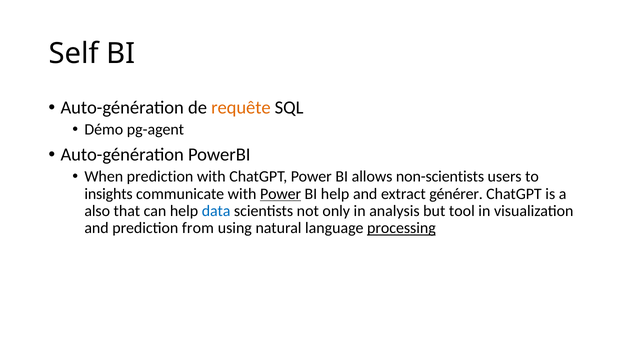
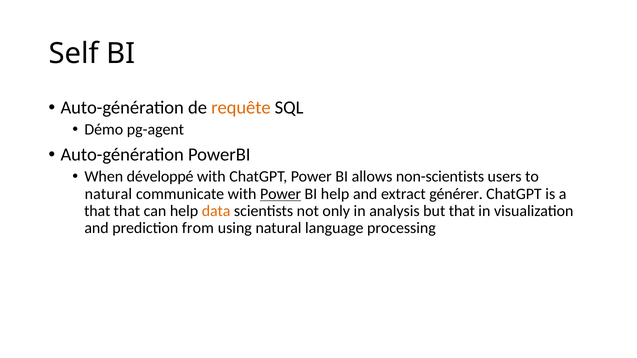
When prediction: prediction -> développé (160, 177)
insights: insights -> natural (108, 194)
also: also -> that (97, 211)
data colour: blue -> orange (216, 211)
but tool: tool -> that (462, 211)
processing underline: present -> none (401, 228)
